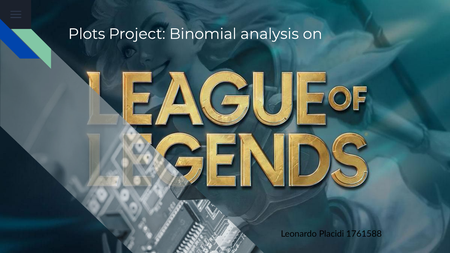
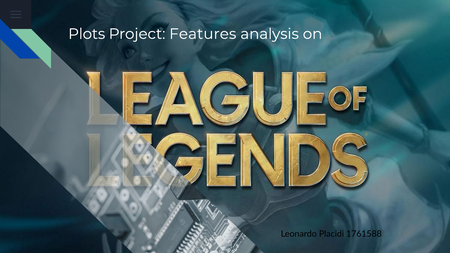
Binomial: Binomial -> Features (203, 34)
